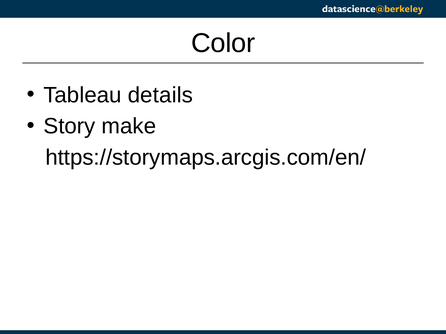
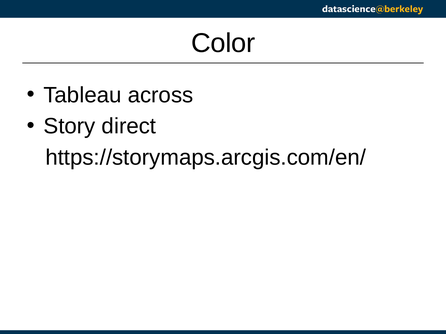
details: details -> across (161, 95)
make: make -> direct (129, 126)
